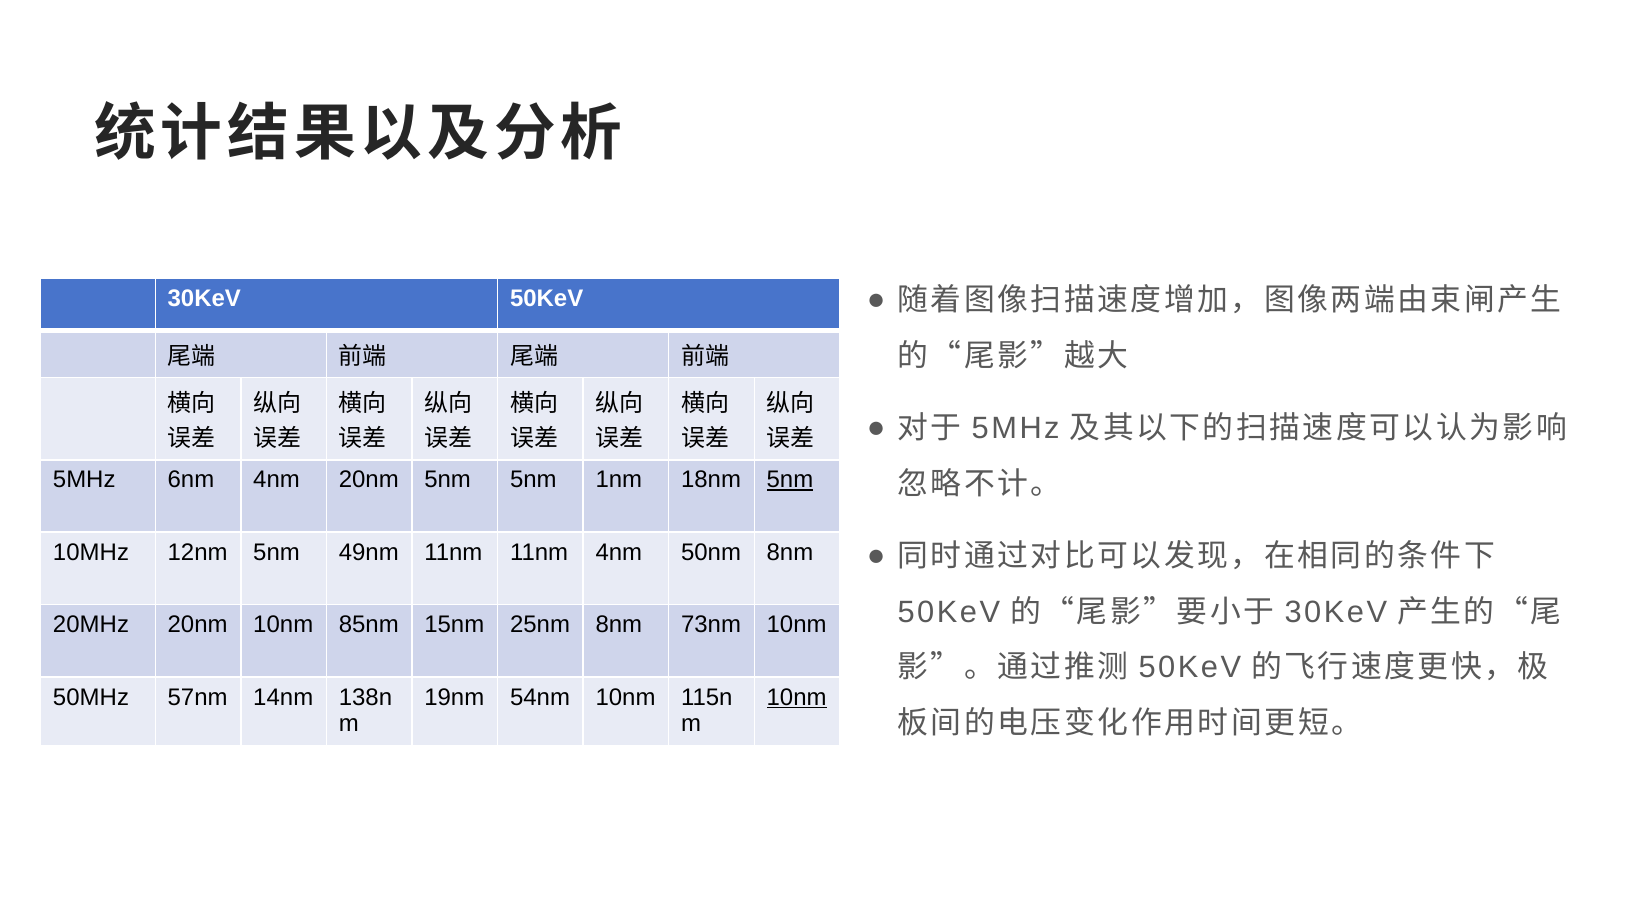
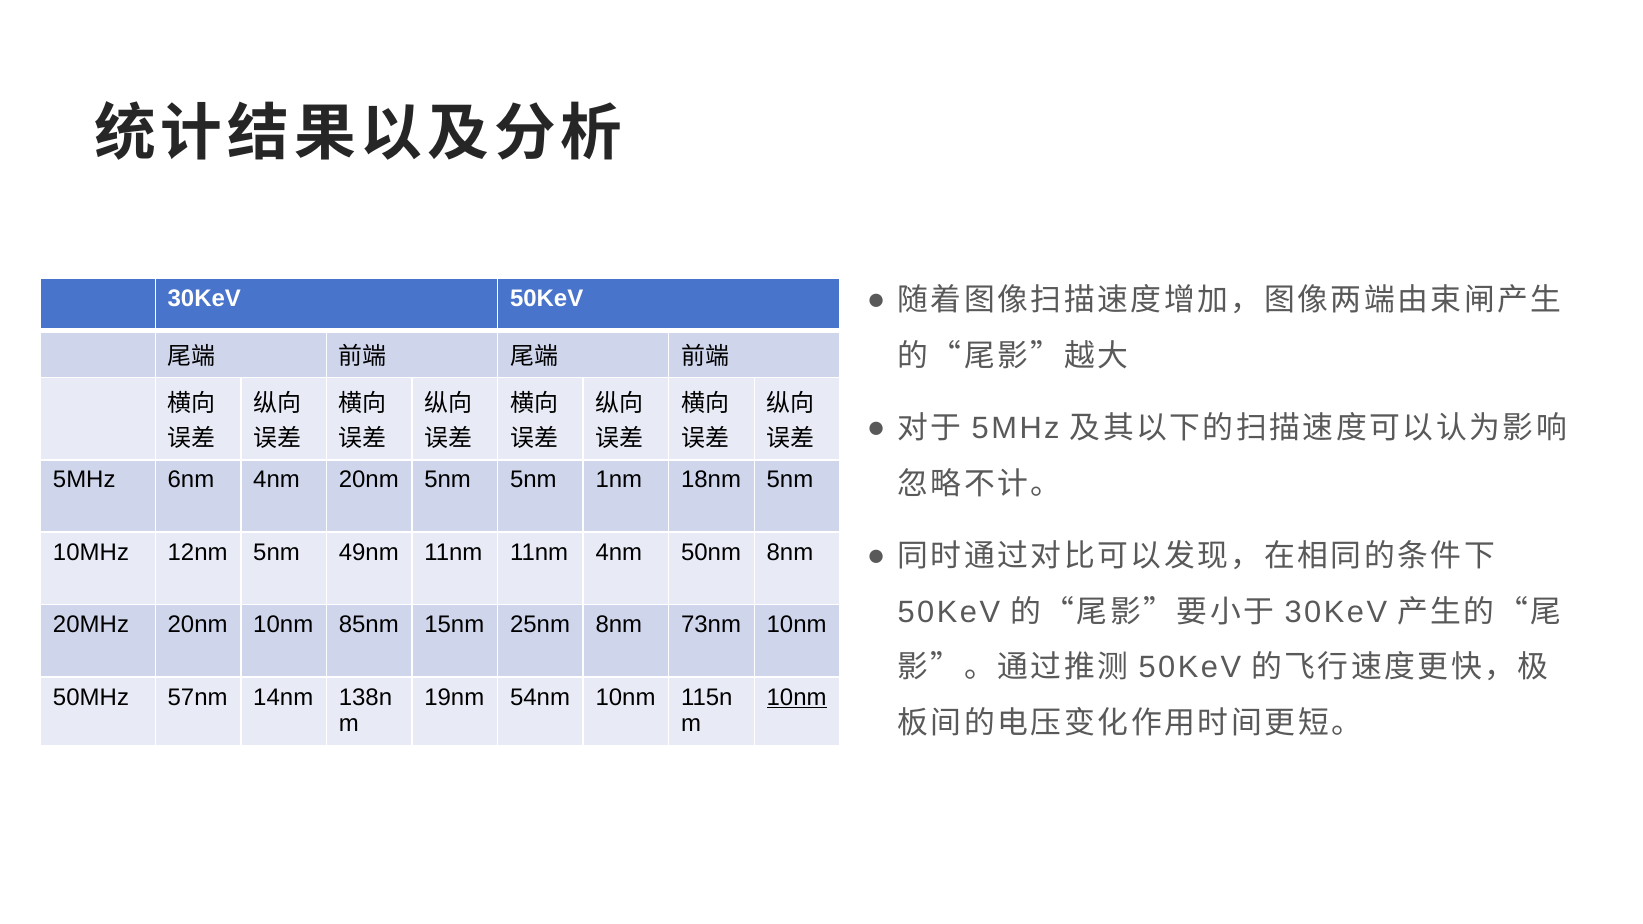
5nm underline: present -> none (790, 480)
